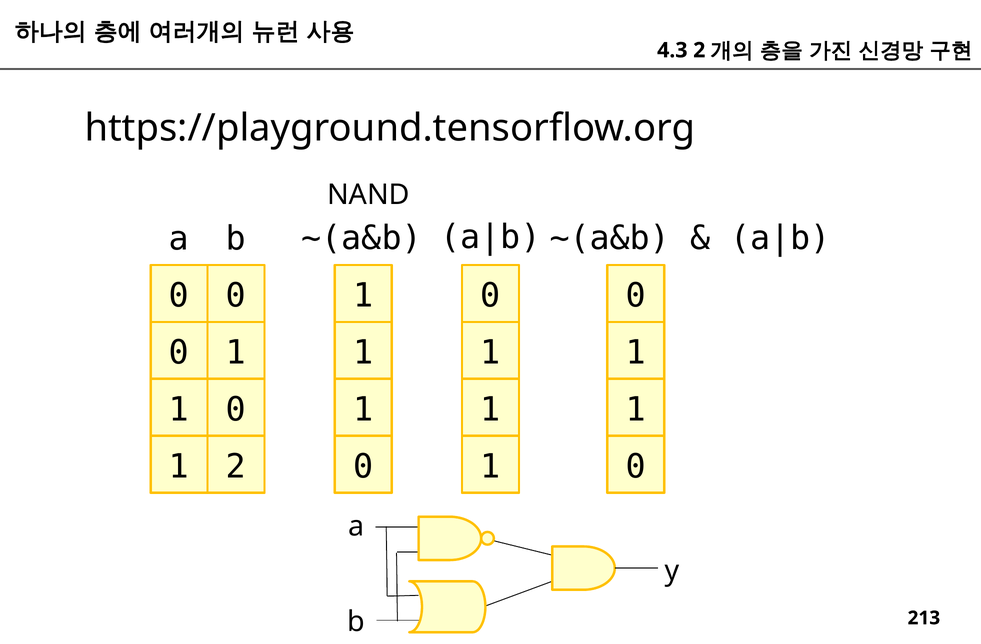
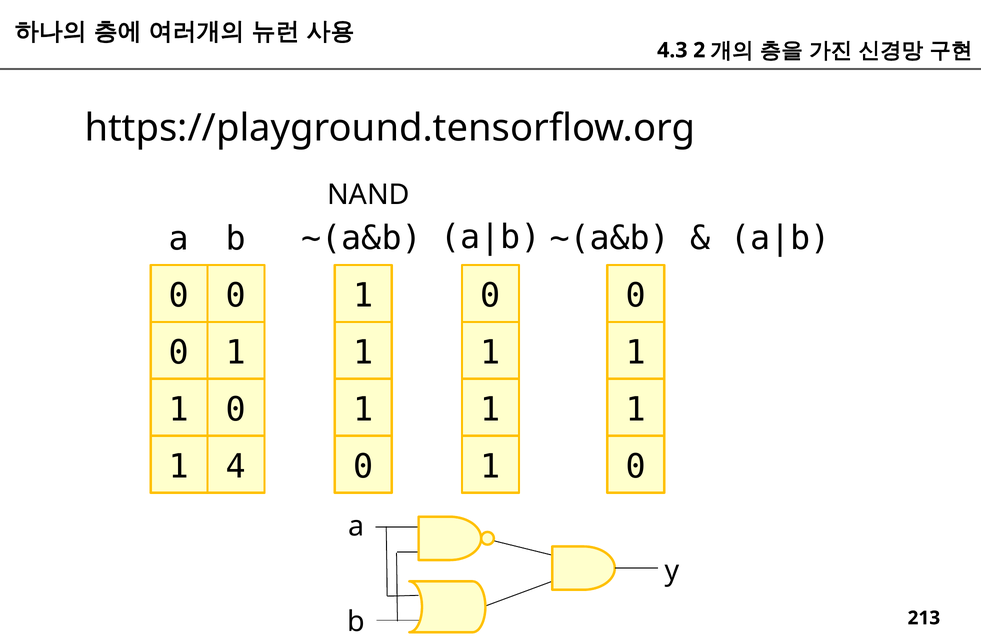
1 2: 2 -> 4 (236, 467)
